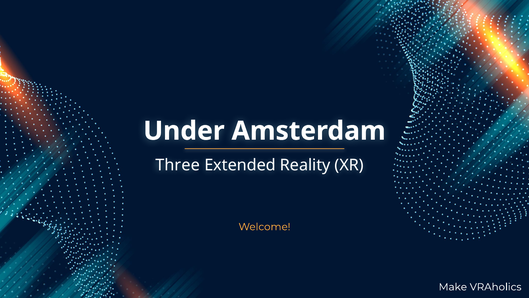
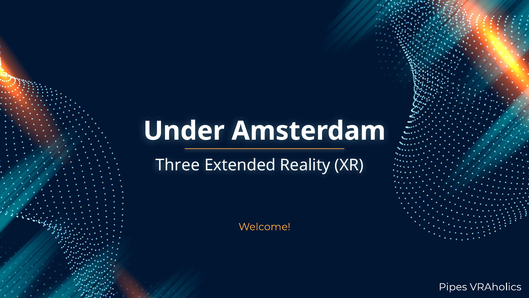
Make: Make -> Pipes (453, 287)
